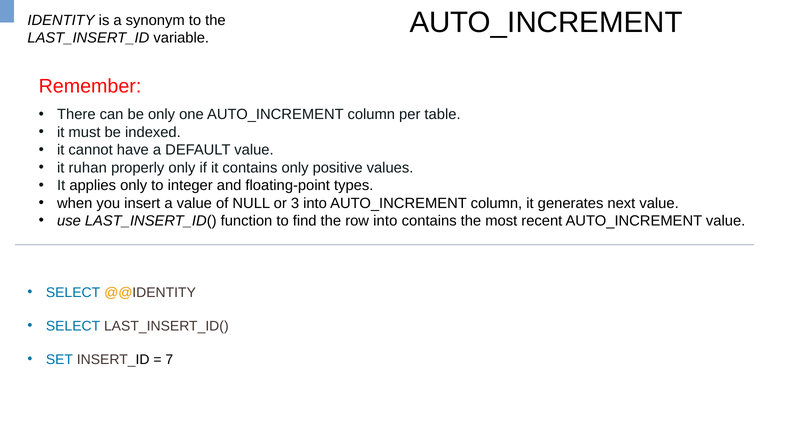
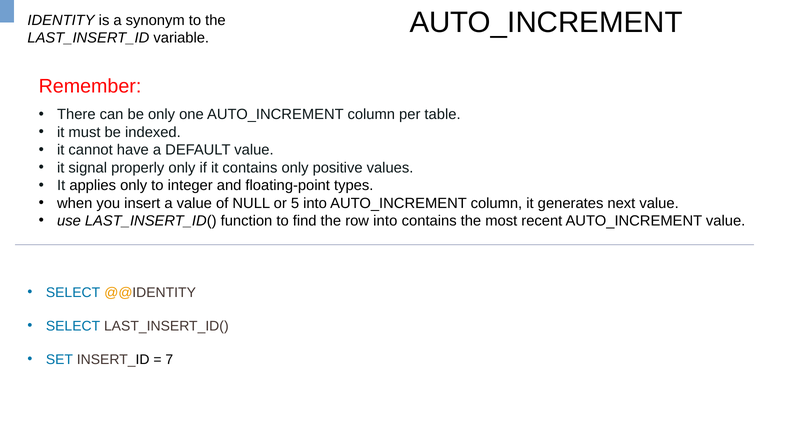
ruhan: ruhan -> signal (88, 168)
3: 3 -> 5 (295, 203)
